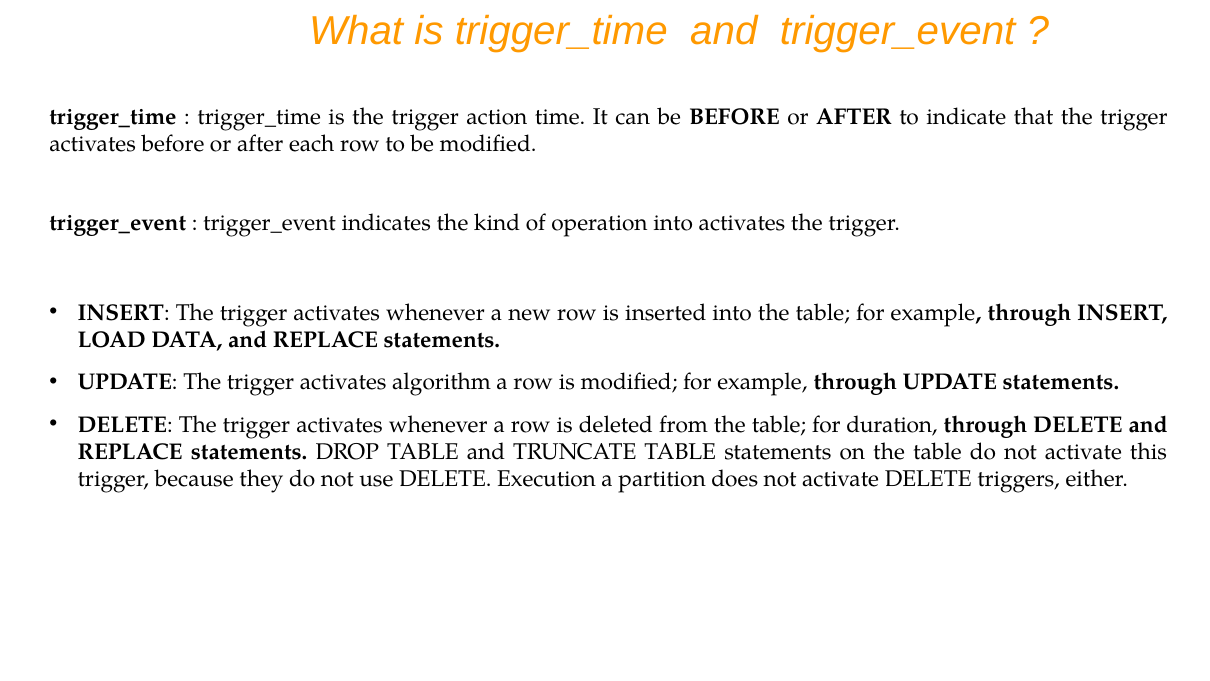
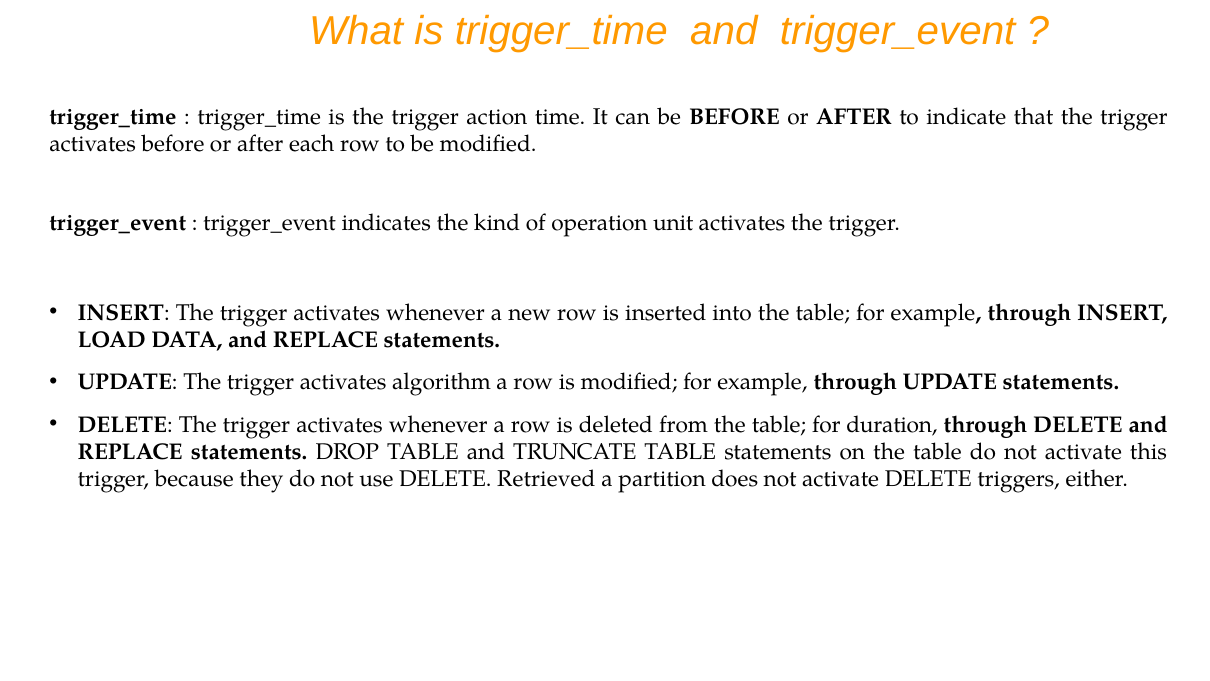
operation into: into -> unit (673, 223)
Execution: Execution -> Retrieved (546, 479)
